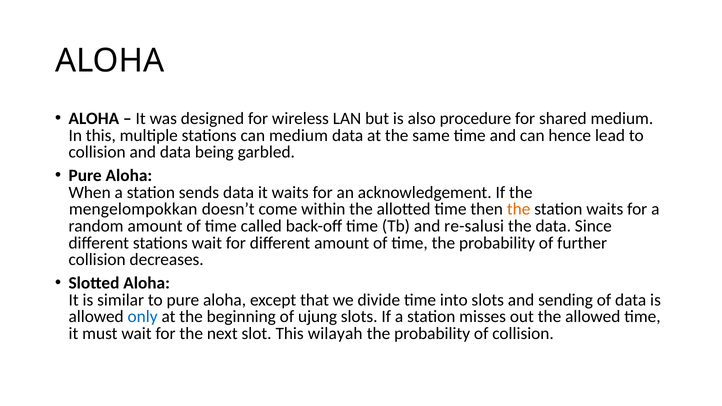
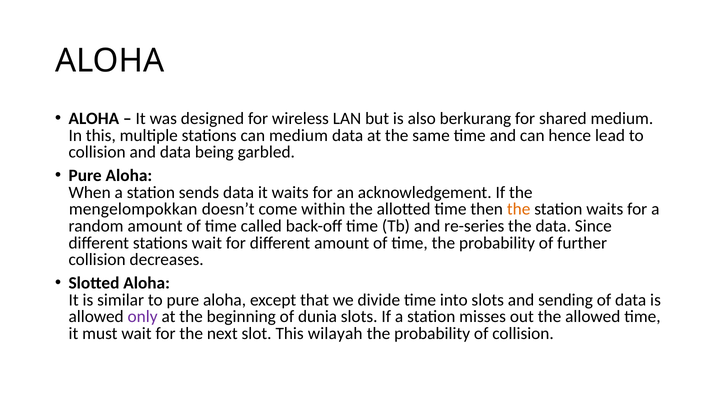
procedure: procedure -> berkurang (475, 119)
re-salusi: re-salusi -> re-series (474, 226)
only colour: blue -> purple (143, 317)
ujung: ujung -> dunia (318, 317)
